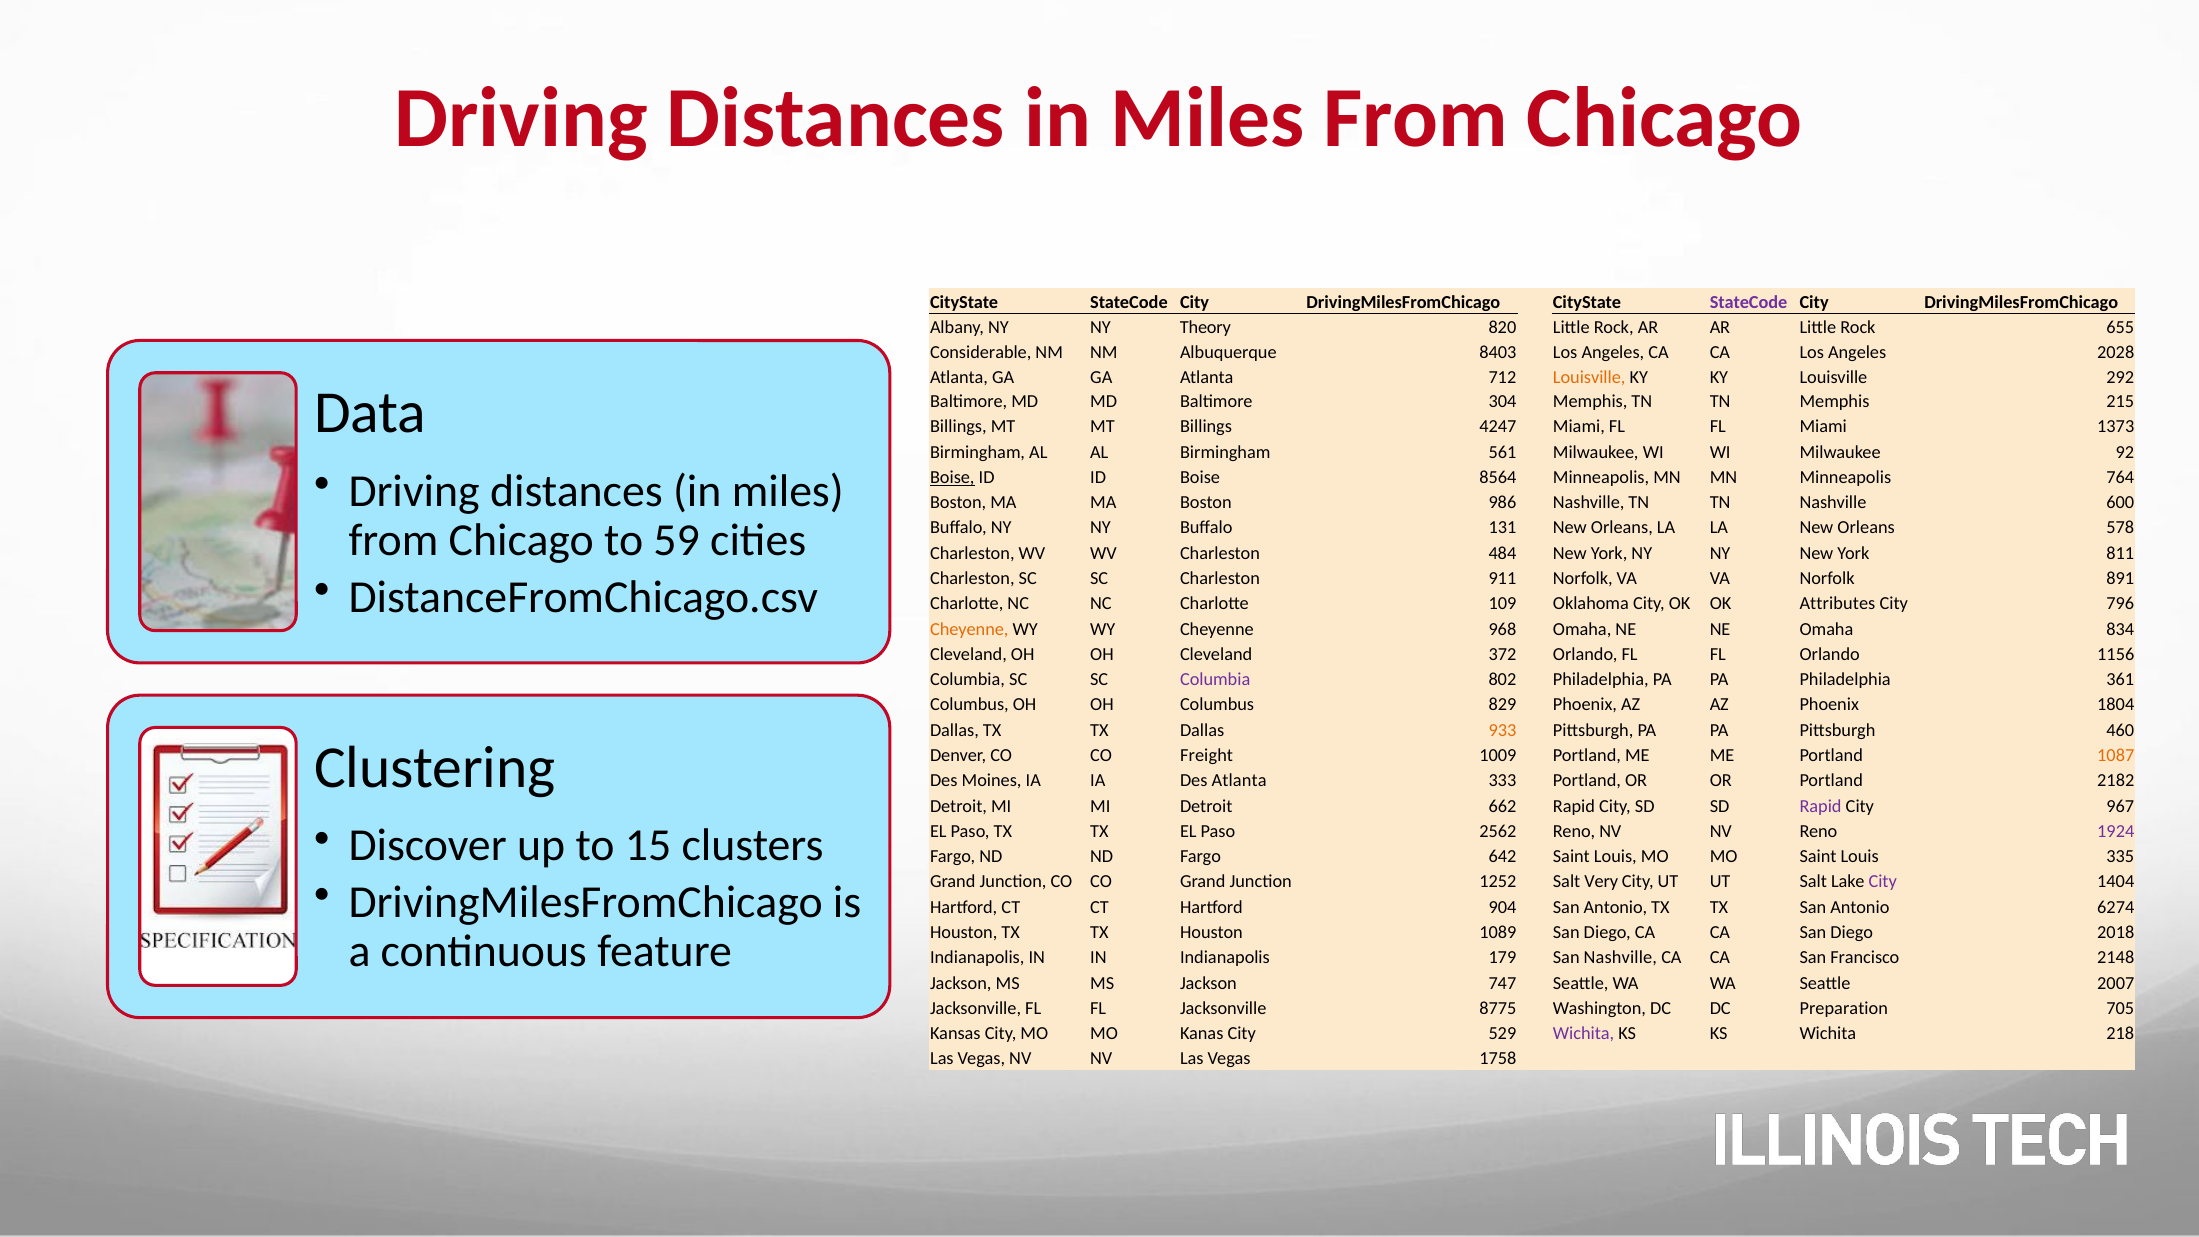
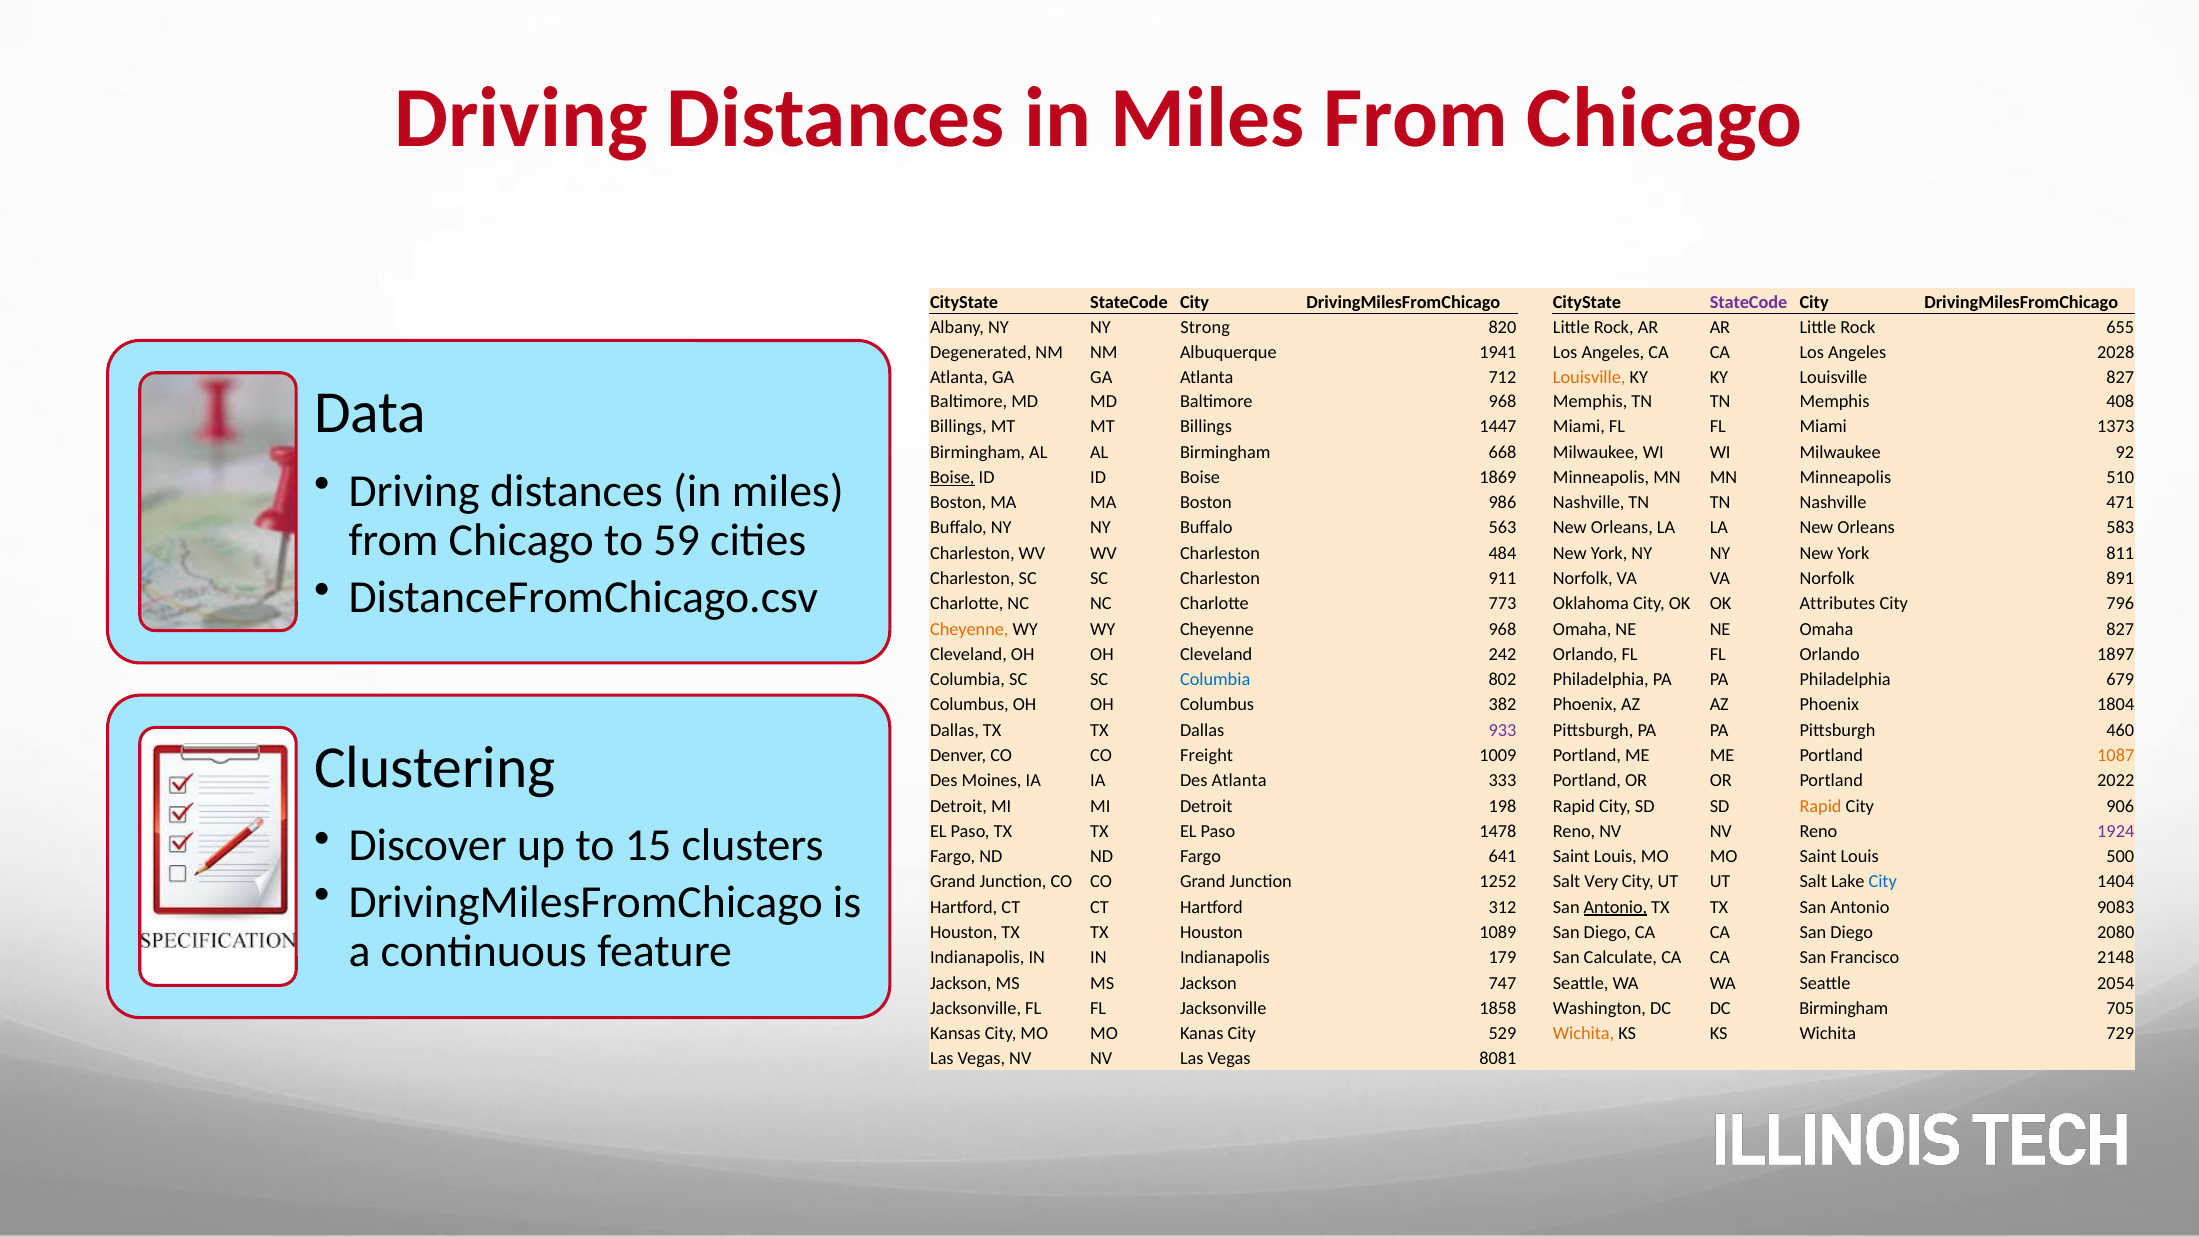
Theory: Theory -> Strong (1205, 327)
Considerable: Considerable -> Degenerated (981, 353)
8403: 8403 -> 1941 (1498, 353)
Louisville 292: 292 -> 827 (2120, 378)
Baltimore 304: 304 -> 968 (1502, 402)
215: 215 -> 408 (2120, 402)
4247: 4247 -> 1447 (1498, 427)
561: 561 -> 668 (1502, 452)
8564: 8564 -> 1869 (1498, 477)
764: 764 -> 510 (2120, 477)
600: 600 -> 471 (2120, 503)
131: 131 -> 563 (1502, 528)
578: 578 -> 583 (2120, 528)
109: 109 -> 773 (1502, 604)
Omaha 834: 834 -> 827 (2120, 629)
372: 372 -> 242 (1502, 654)
1156: 1156 -> 1897 (2116, 654)
Columbia colour: purple -> blue (1215, 680)
361: 361 -> 679 (2120, 680)
829: 829 -> 382 (1502, 705)
933 colour: orange -> purple (1502, 730)
2182: 2182 -> 2022 (2116, 781)
662: 662 -> 198 (1502, 806)
Rapid colour: purple -> orange (1821, 806)
967: 967 -> 906 (2120, 806)
2562: 2562 -> 1478 (1498, 831)
642: 642 -> 641 (1502, 857)
335: 335 -> 500 (2120, 857)
City colour: purple -> blue (1883, 882)
904: 904 -> 312 (1502, 907)
Antonio underline: none -> present (1615, 907)
6274: 6274 -> 9083 (2116, 907)
2018: 2018 -> 2080 (2116, 932)
San Nashville: Nashville -> Calculate (1620, 958)
2007: 2007 -> 2054 (2116, 983)
8775: 8775 -> 1858 (1498, 1008)
DC Preparation: Preparation -> Birmingham (1844, 1008)
Wichita colour: purple -> orange (1584, 1034)
218: 218 -> 729 (2120, 1034)
1758: 1758 -> 8081 (1498, 1059)
